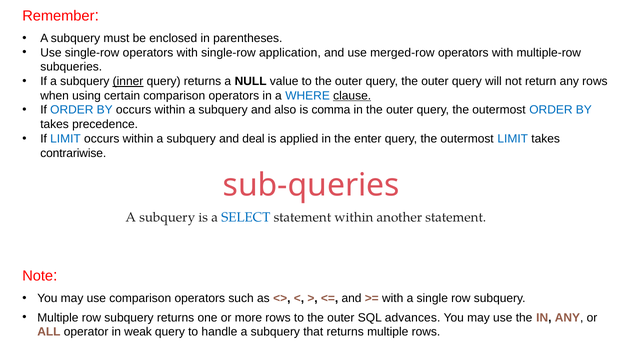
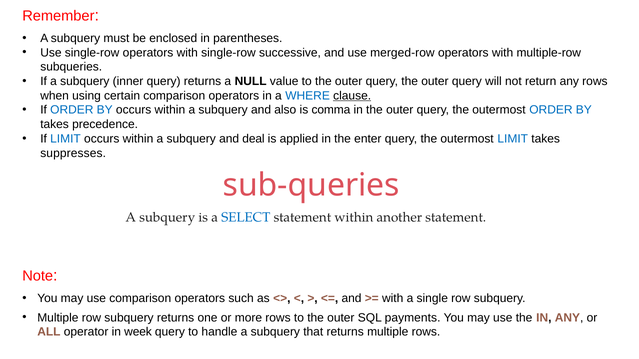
application: application -> successive (290, 53)
inner underline: present -> none (128, 81)
contrariwise: contrariwise -> suppresses (73, 153)
advances: advances -> payments (413, 318)
weak: weak -> week (138, 332)
